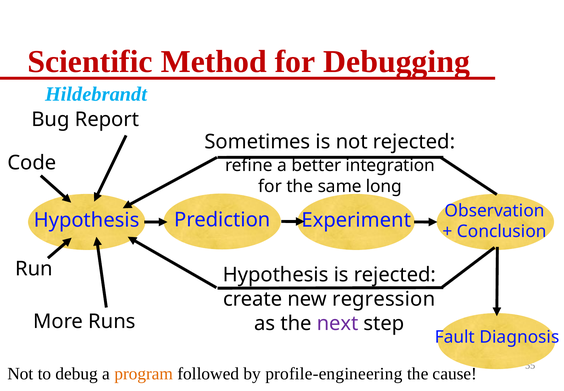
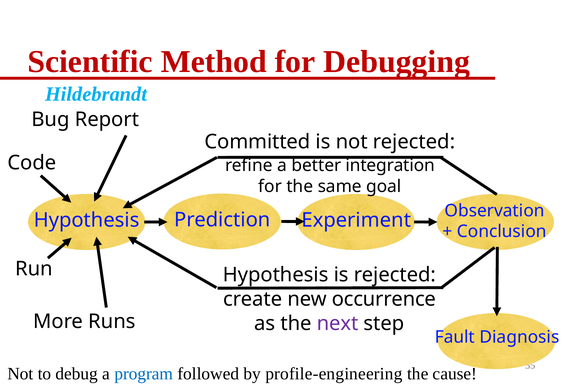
Sometimes: Sometimes -> Committed (257, 142)
long: long -> goal (384, 186)
regression: regression -> occurrence (384, 299)
program colour: orange -> blue (144, 373)
